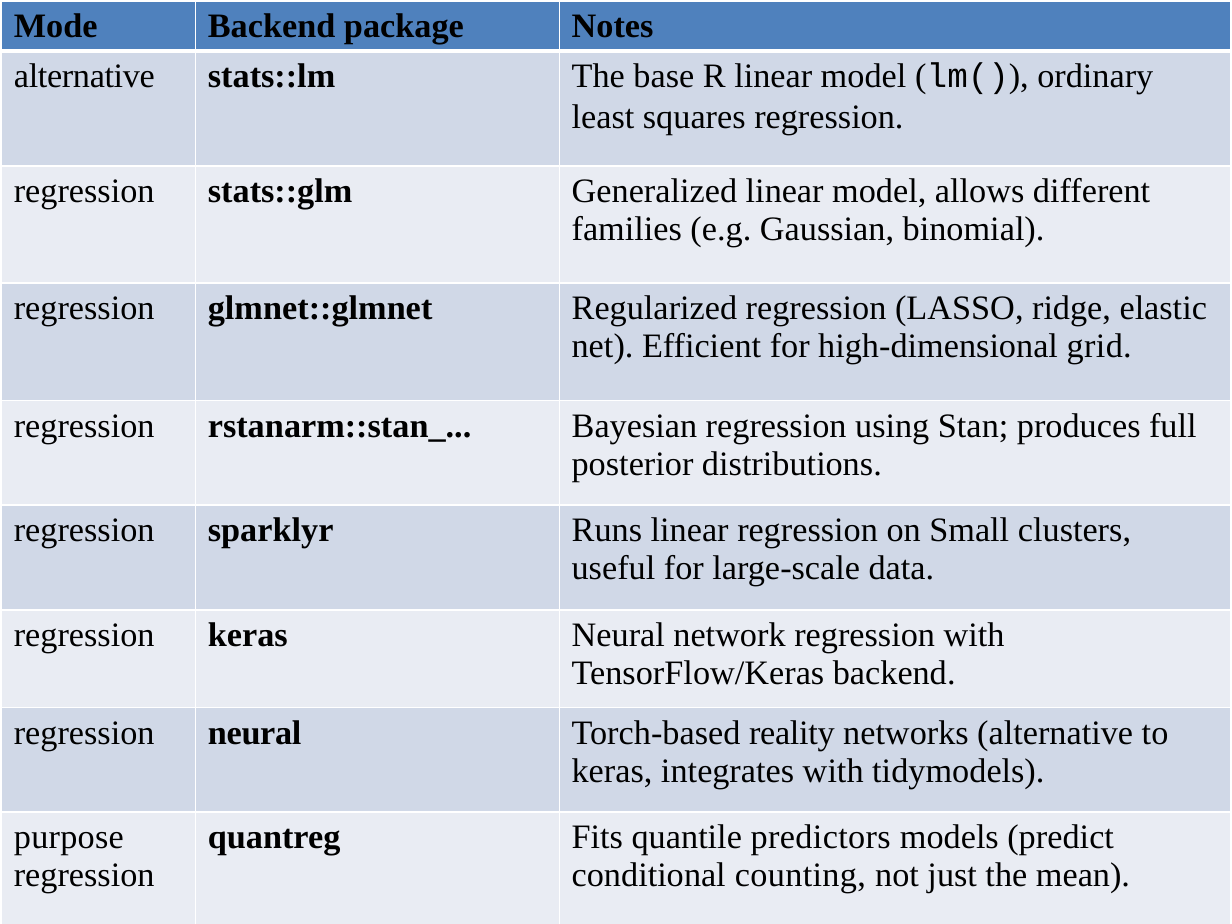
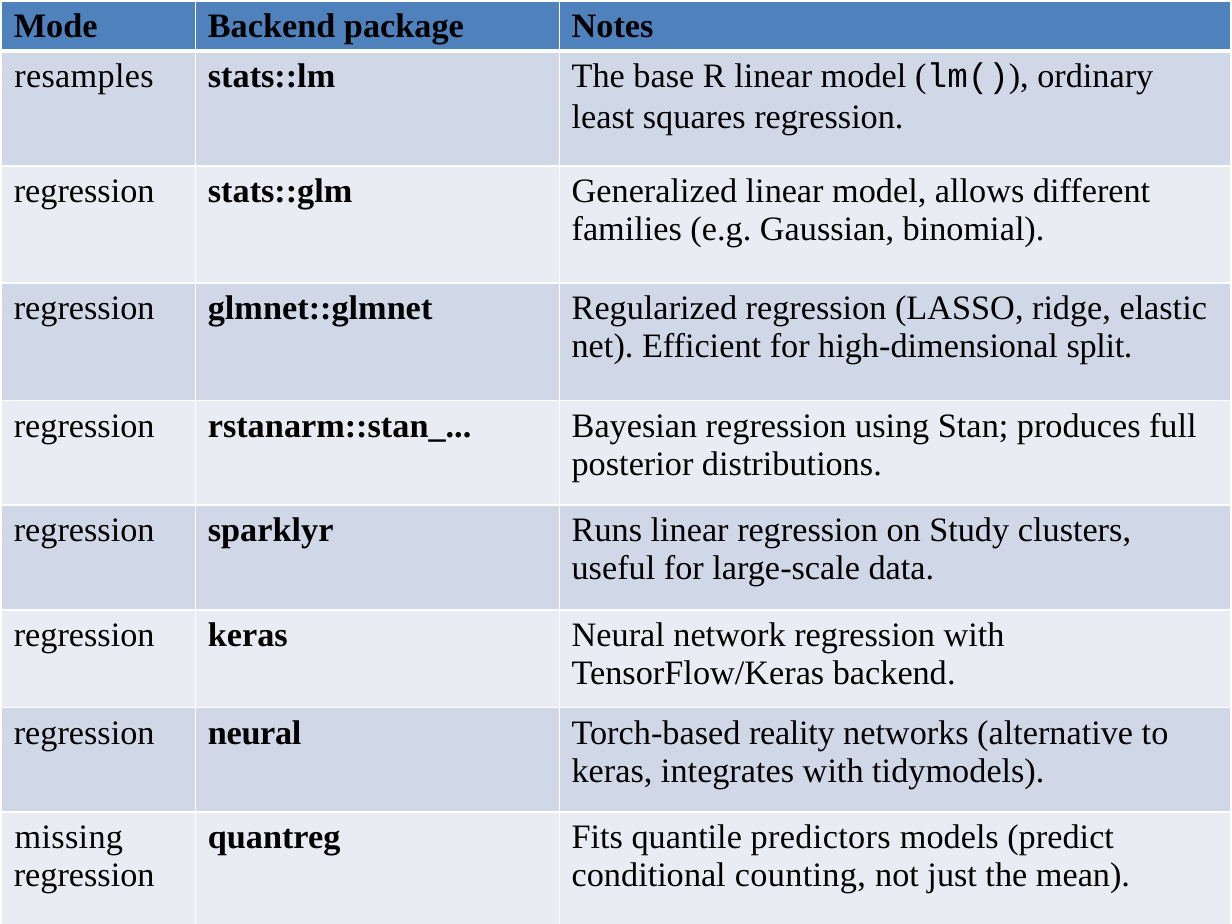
alternative: alternative -> resamples (84, 77)
grid: grid -> split (1100, 347)
Small: Small -> Study (969, 531)
purpose: purpose -> missing (69, 838)
